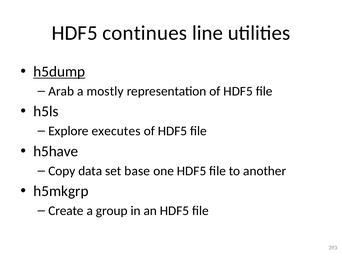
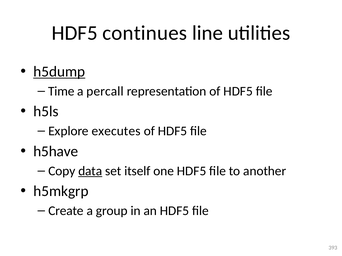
Arab: Arab -> Time (61, 91)
mostly: mostly -> percall (105, 91)
data underline: none -> present (90, 171)
base: base -> itself (137, 171)
